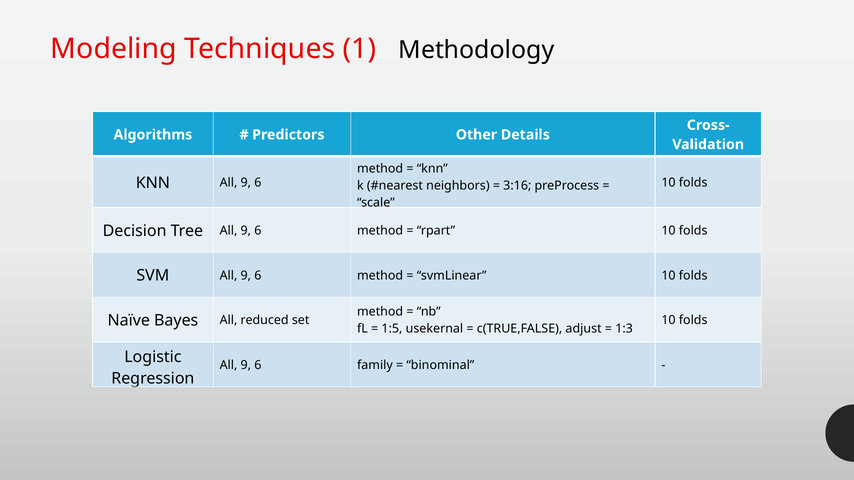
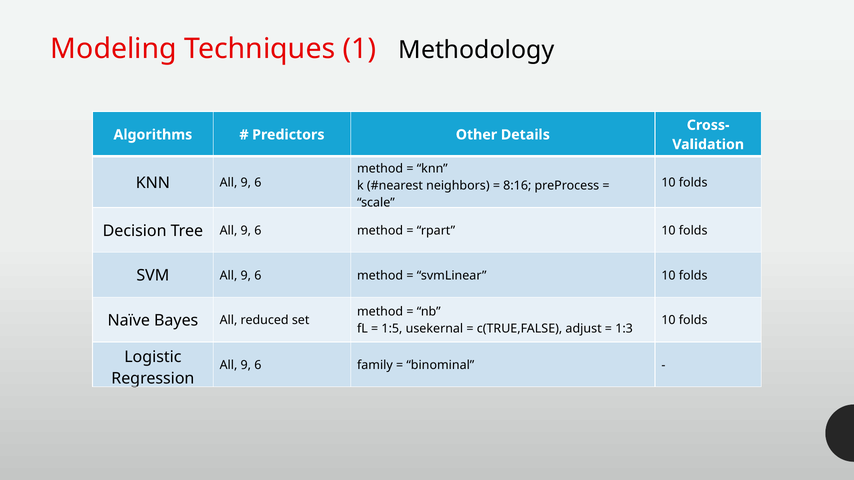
3:16: 3:16 -> 8:16 (517, 186)
